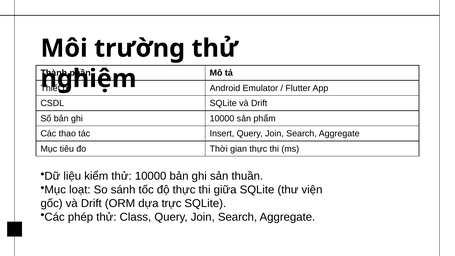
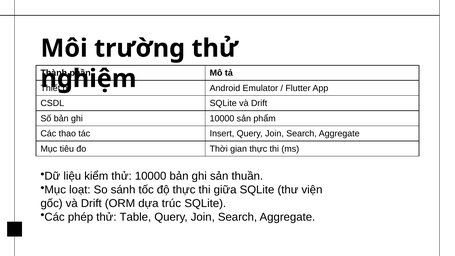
trực: trực -> trúc (171, 203)
Class: Class -> Table (135, 217)
